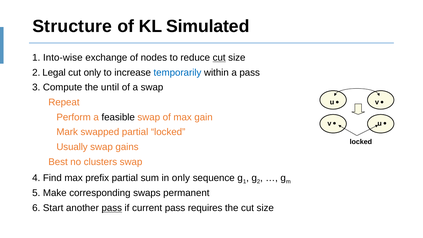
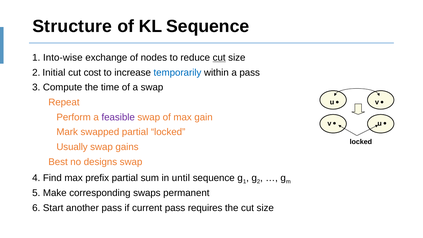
KL Simulated: Simulated -> Sequence (208, 26)
Legal: Legal -> Initial (54, 73)
cut only: only -> cost (92, 73)
until: until -> time (110, 87)
feasible colour: black -> purple (118, 117)
clusters: clusters -> designs (100, 162)
in only: only -> until (181, 178)
pass underline: present -> none (112, 208)
